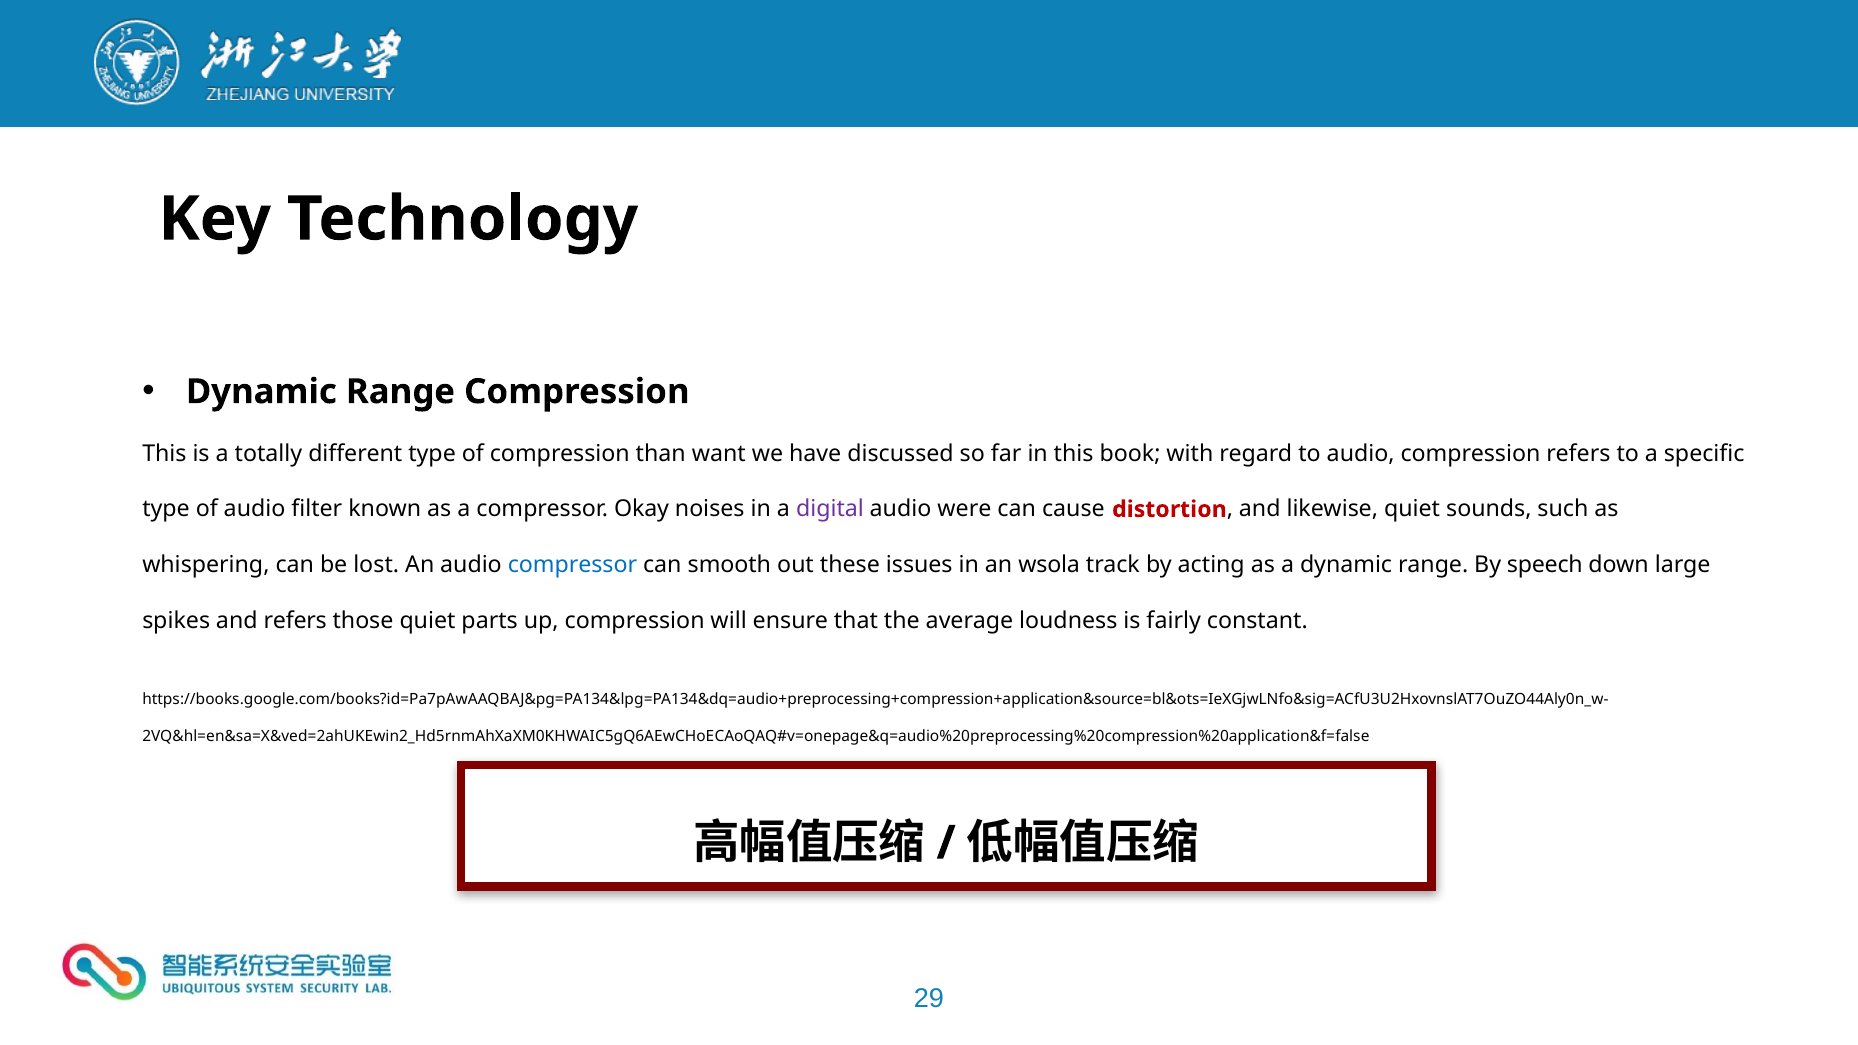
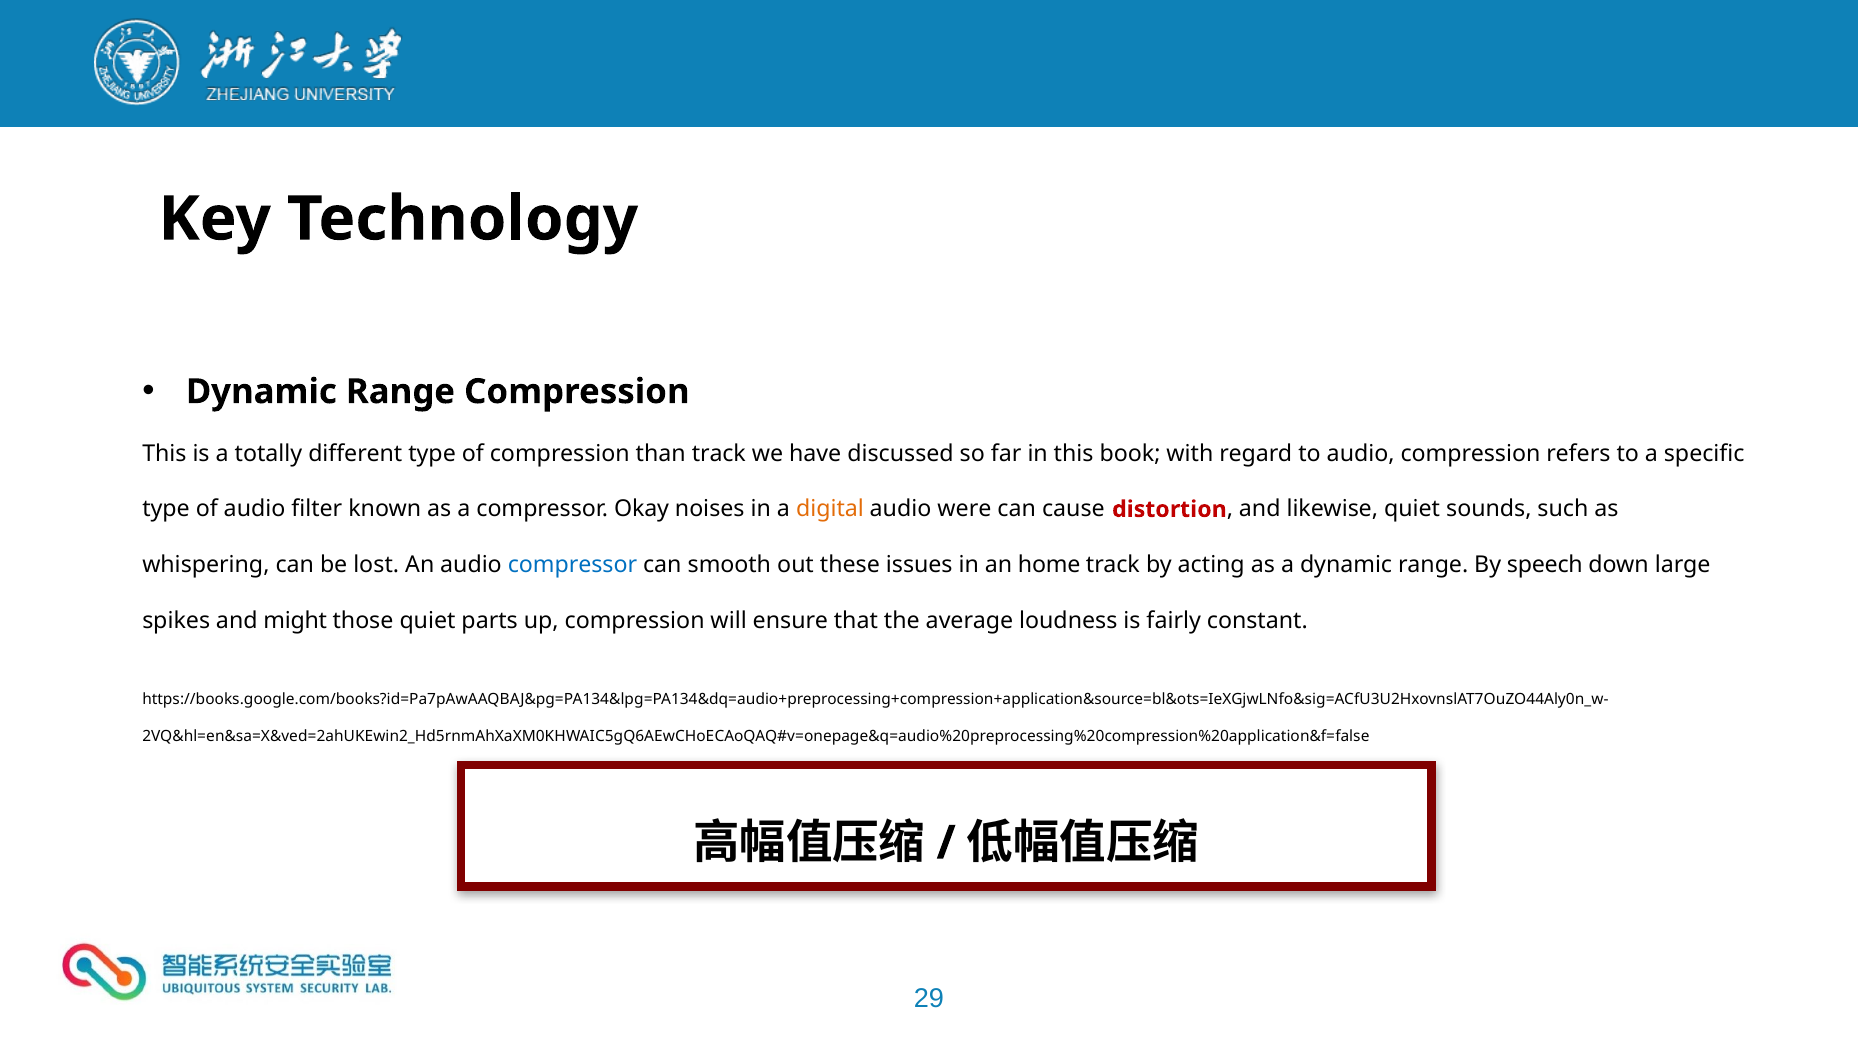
than want: want -> track (719, 454)
digital colour: purple -> orange (830, 509)
wsola: wsola -> home (1049, 565)
and refers: refers -> might (295, 621)
